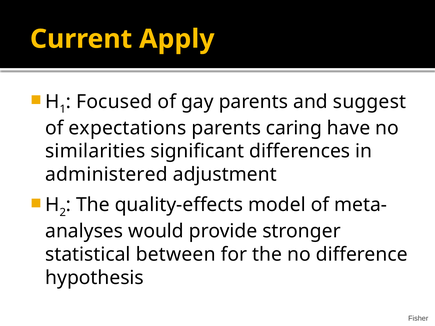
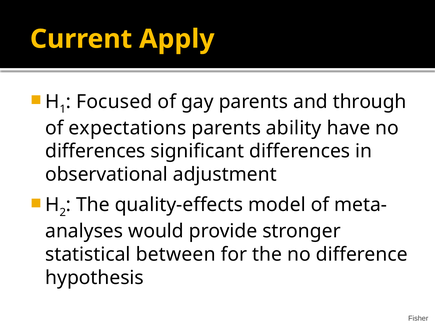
suggest: suggest -> through (370, 102)
caring: caring -> ability (294, 128)
similarities: similarities -> differences (95, 151)
administered: administered -> observational (107, 175)
